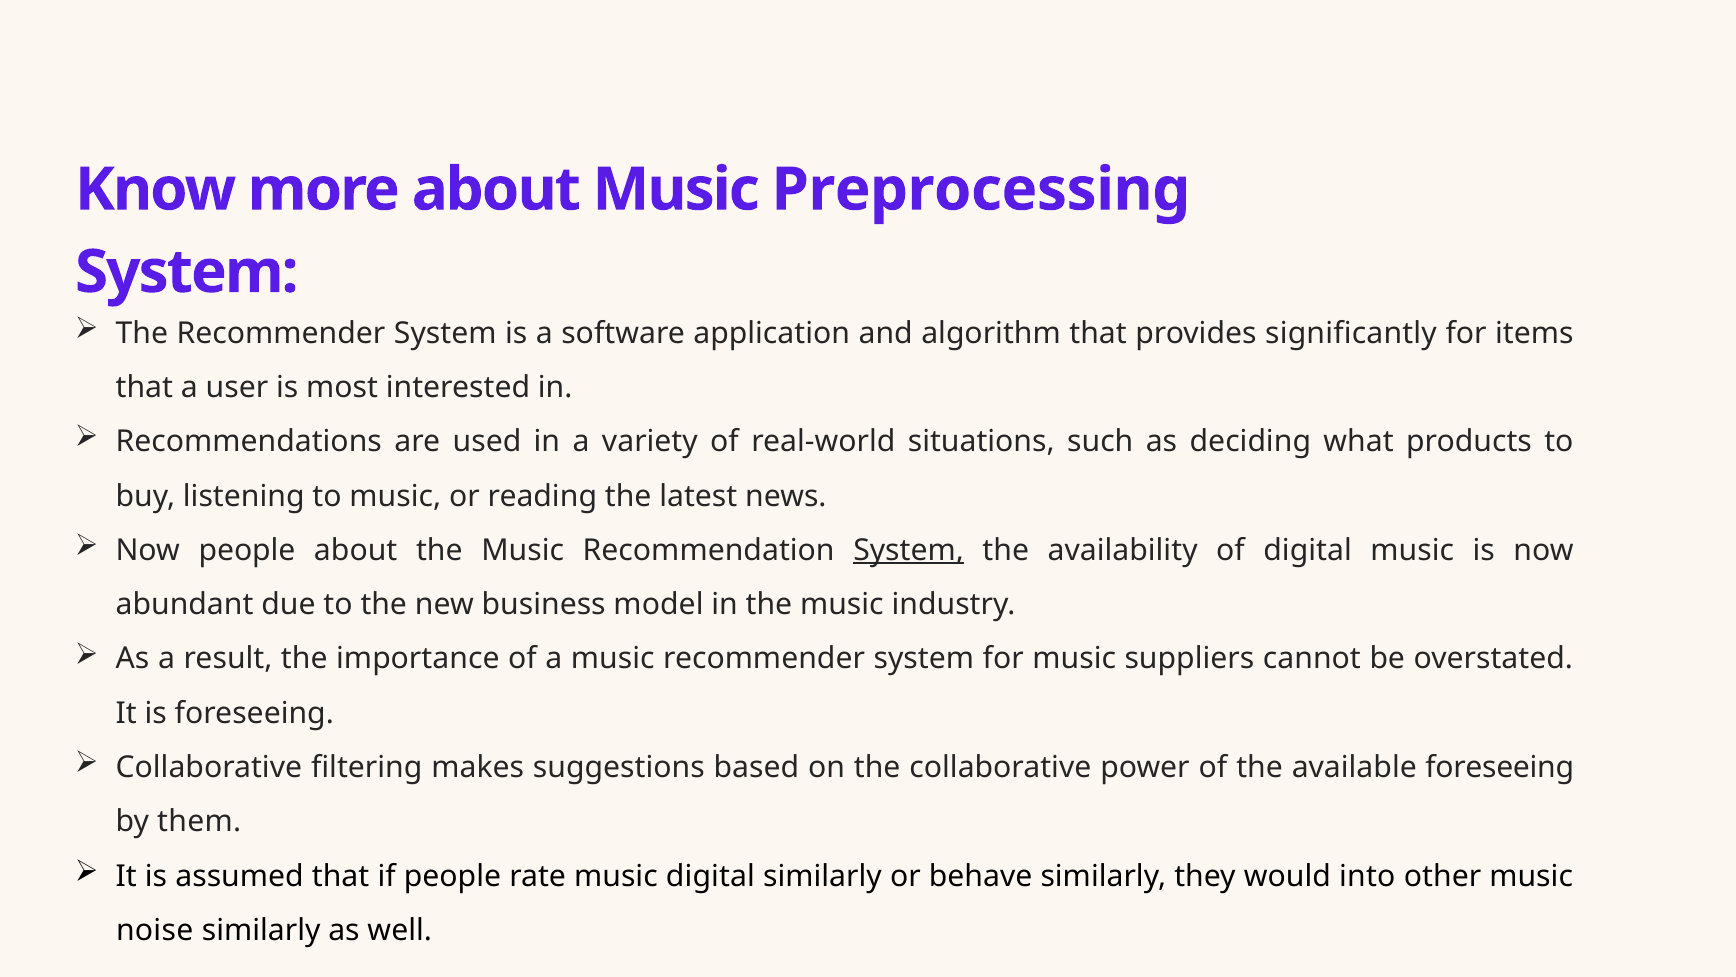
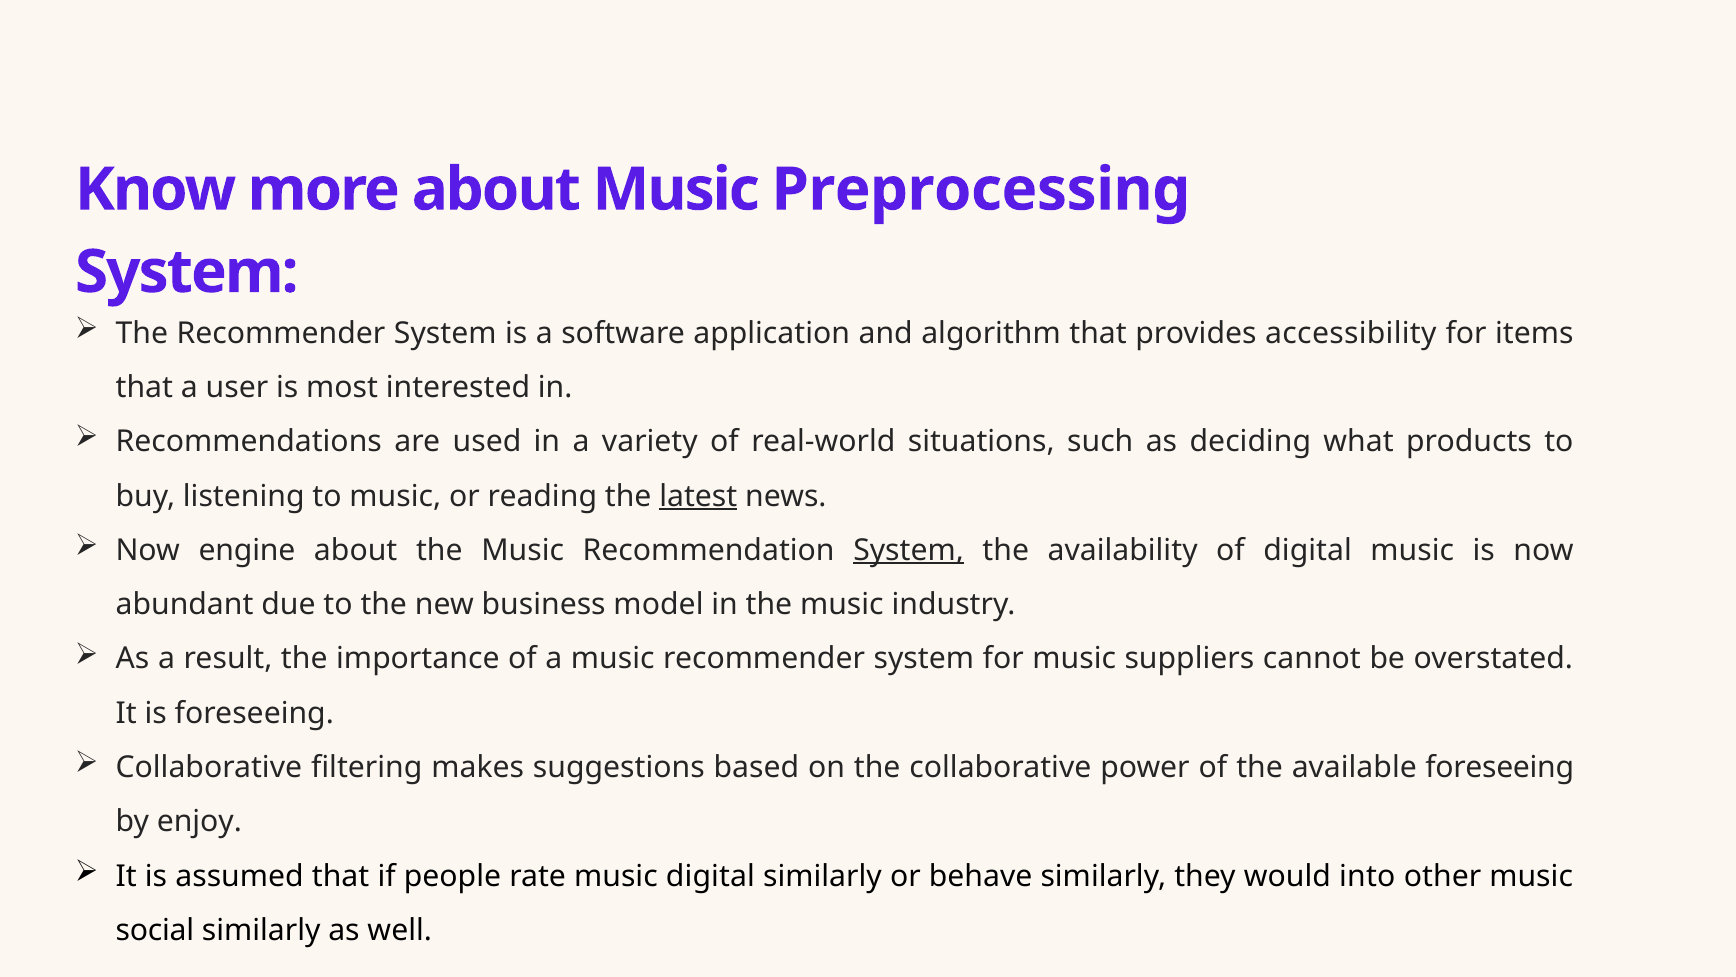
significantly: significantly -> accessibility (1351, 333)
latest underline: none -> present (698, 496)
Now people: people -> engine (247, 550)
them: them -> enjoy (199, 821)
noise: noise -> social (155, 930)
